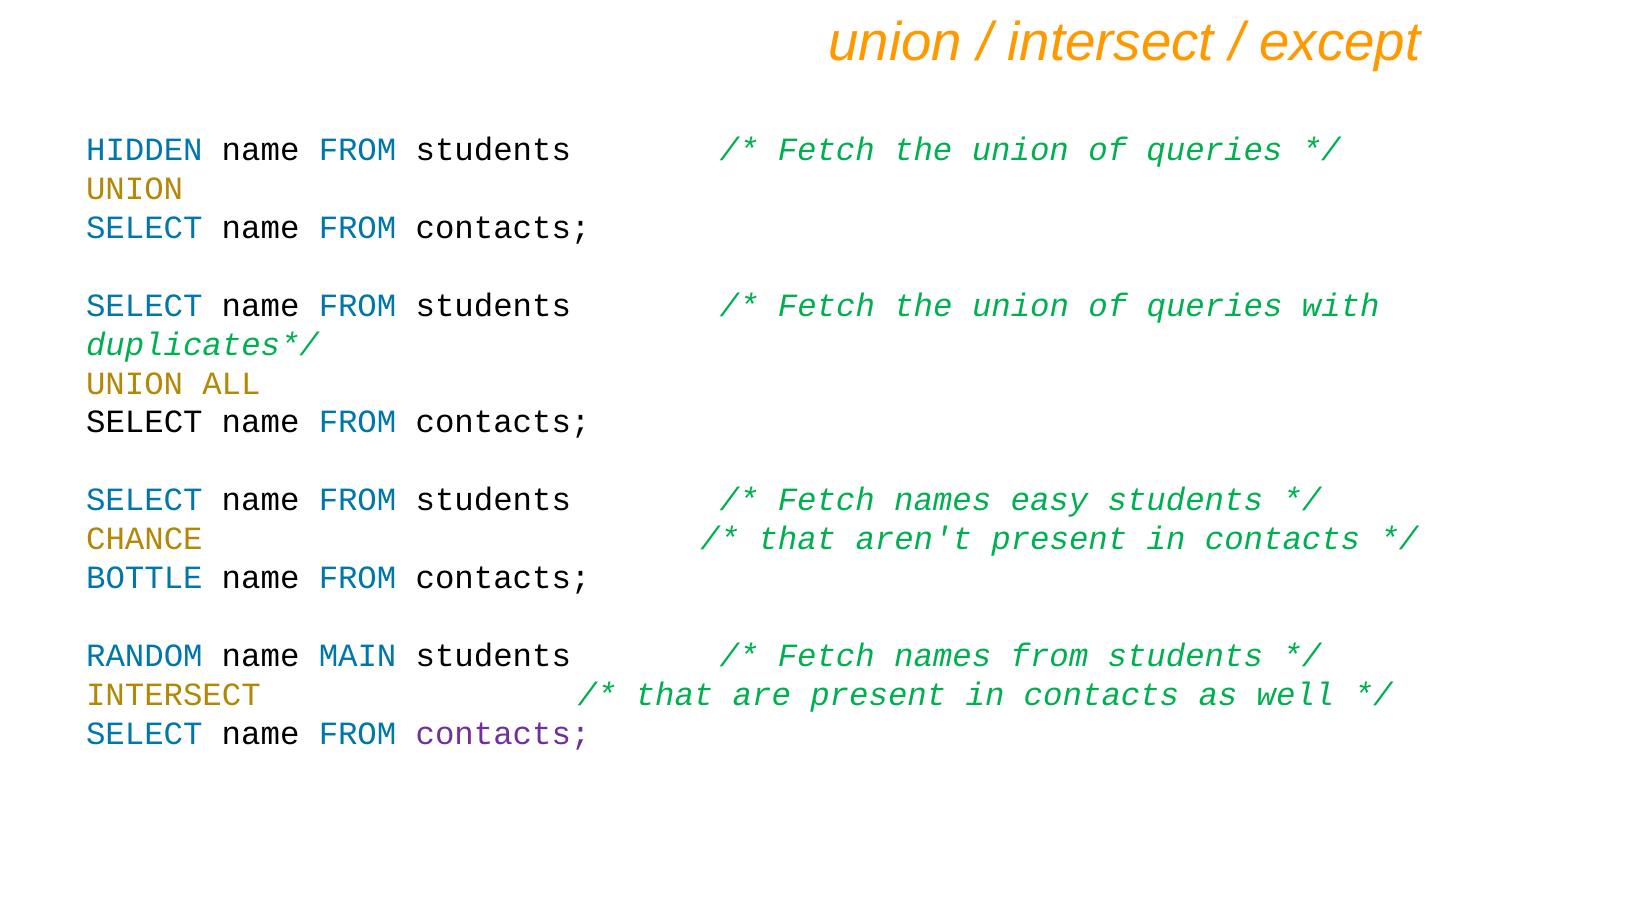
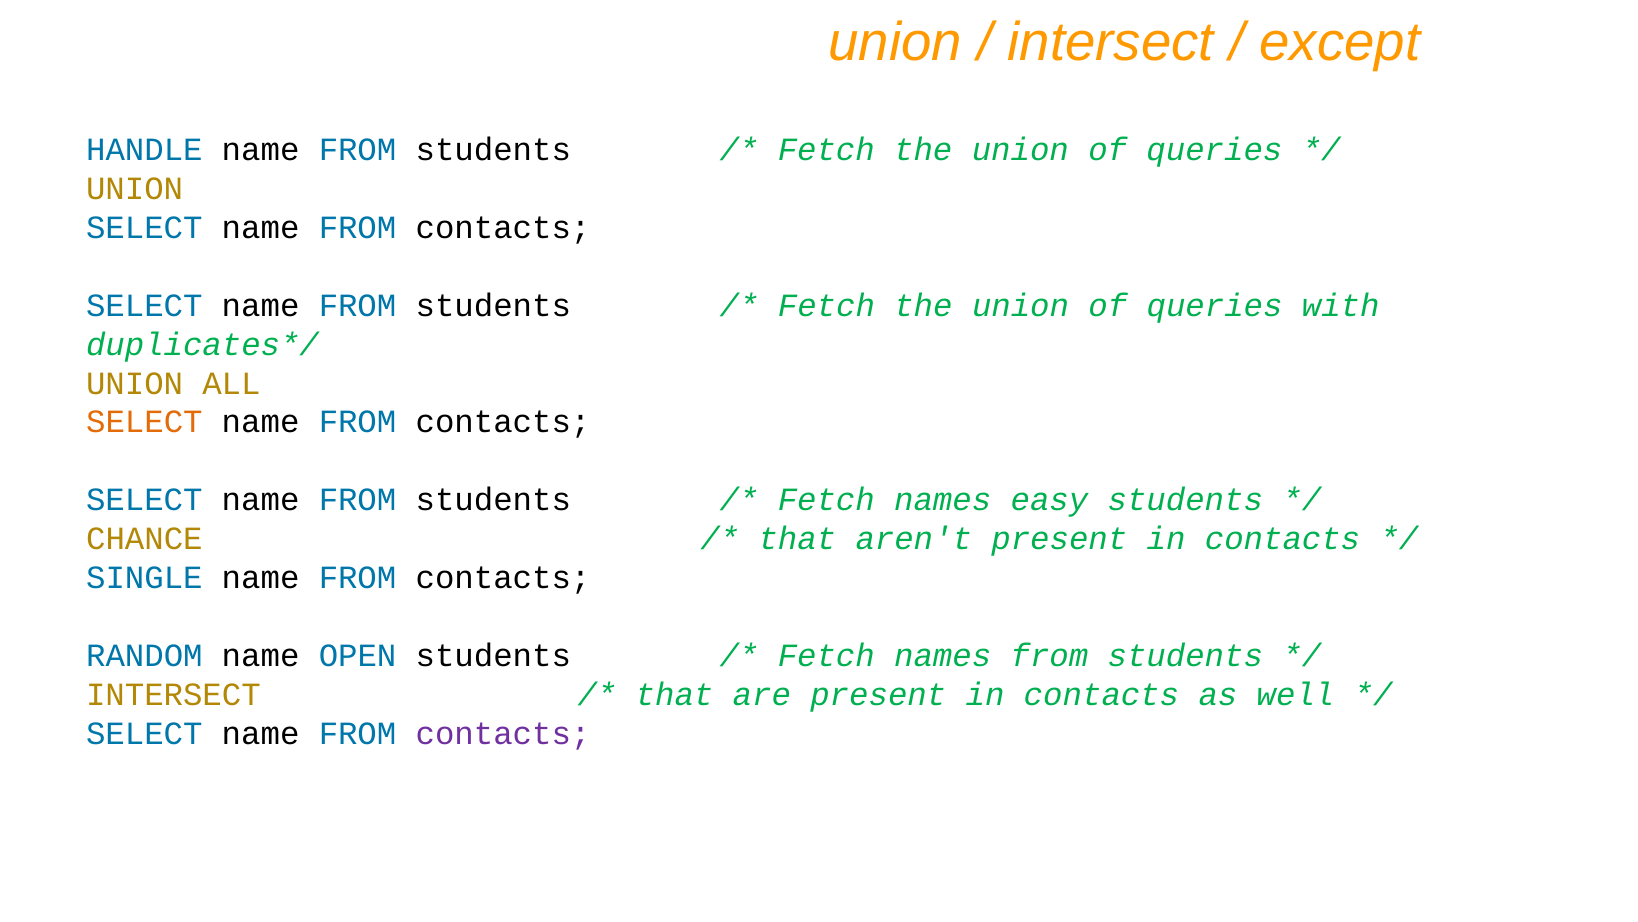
HIDDEN: HIDDEN -> HANDLE (144, 150)
SELECT colour: black -> orange (144, 422)
BOTTLE: BOTTLE -> SINGLE (144, 578)
MAIN: MAIN -> OPEN (358, 655)
